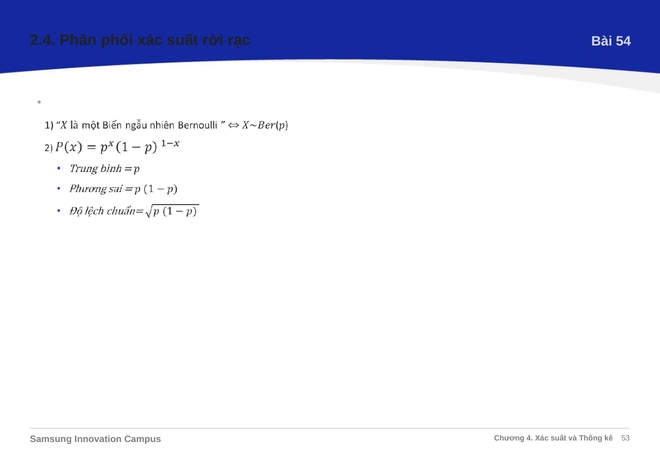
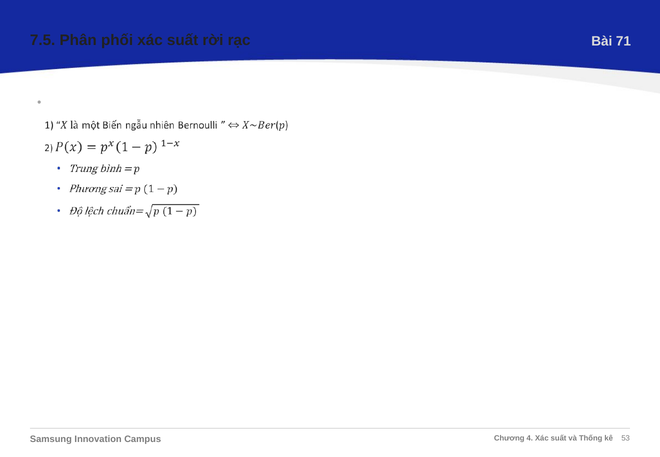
2.4: 2.4 -> 7.5 (43, 40)
54: 54 -> 71 (623, 41)
